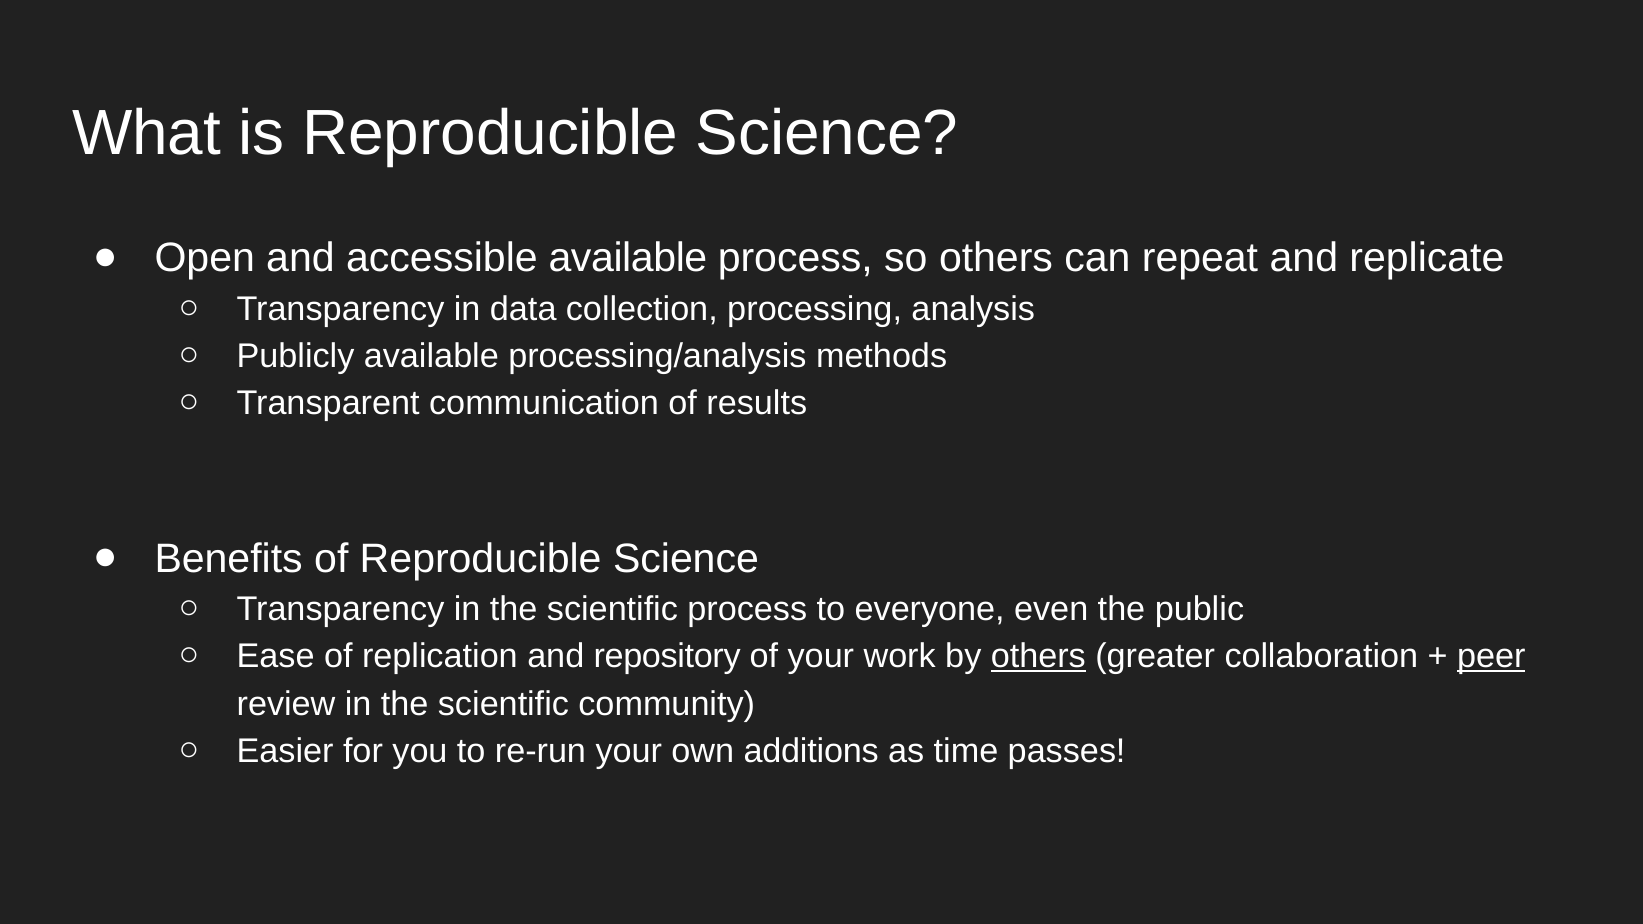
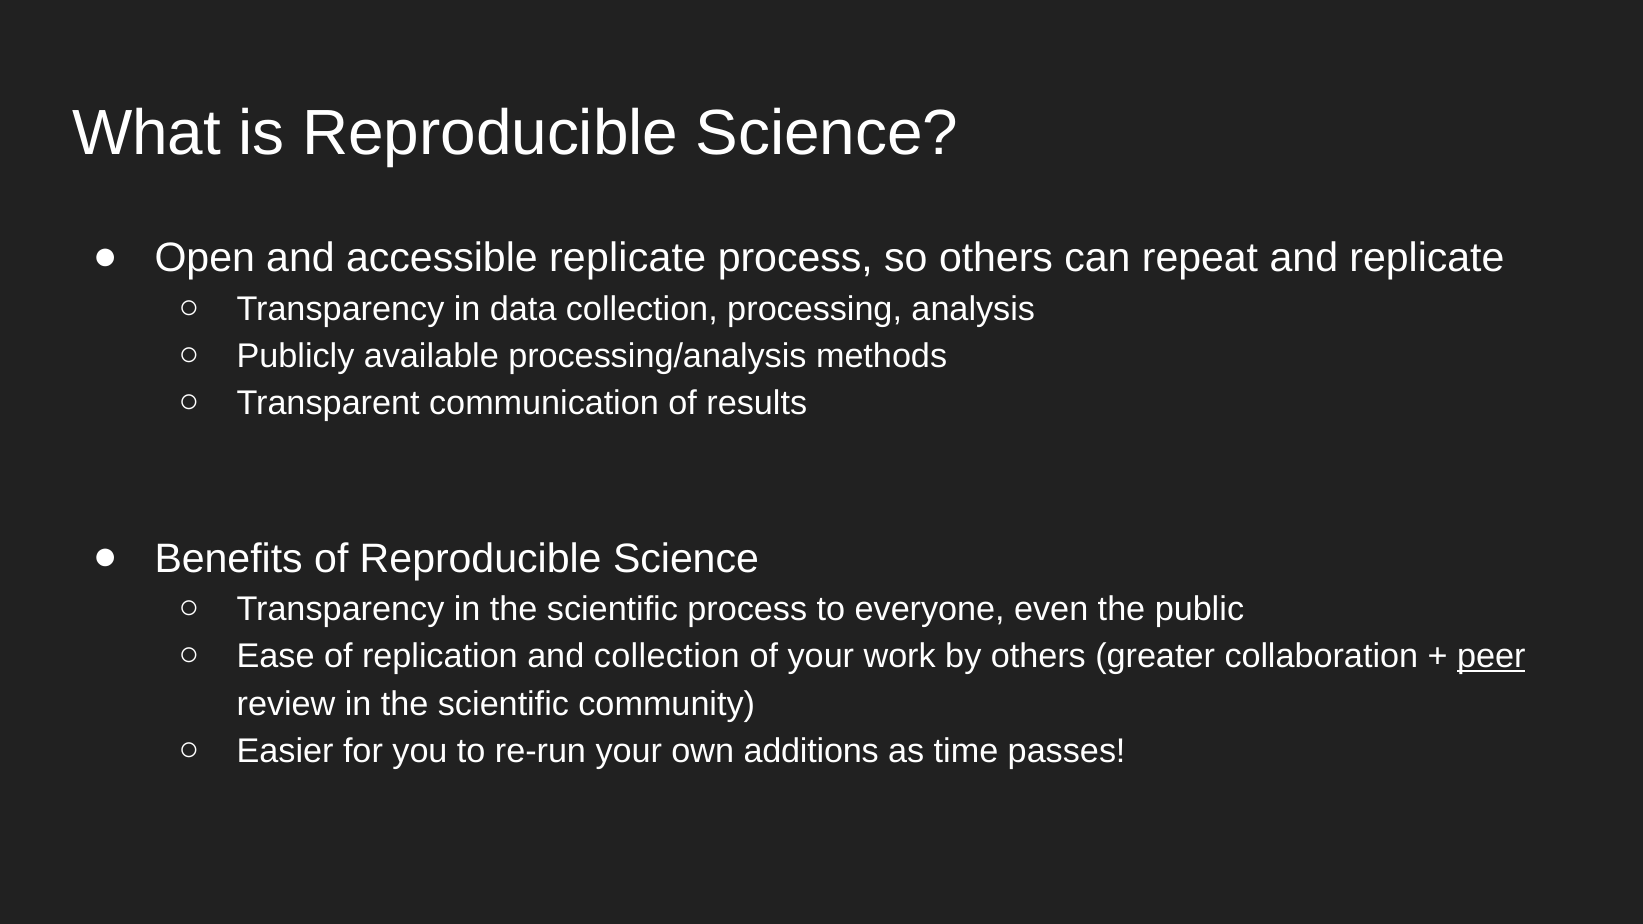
accessible available: available -> replicate (628, 258)
and repository: repository -> collection (667, 657)
others underline: present -> none (1038, 657)
